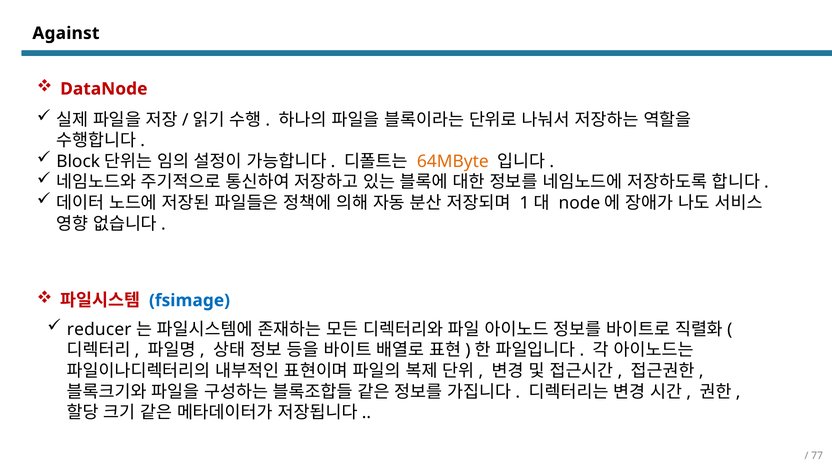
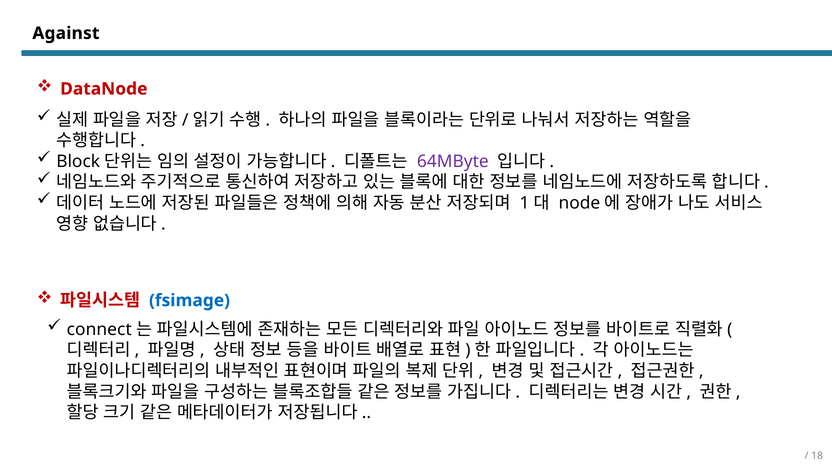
64MByte colour: orange -> purple (453, 161)
reducer: reducer -> connect (99, 329)
77: 77 -> 18 (817, 456)
